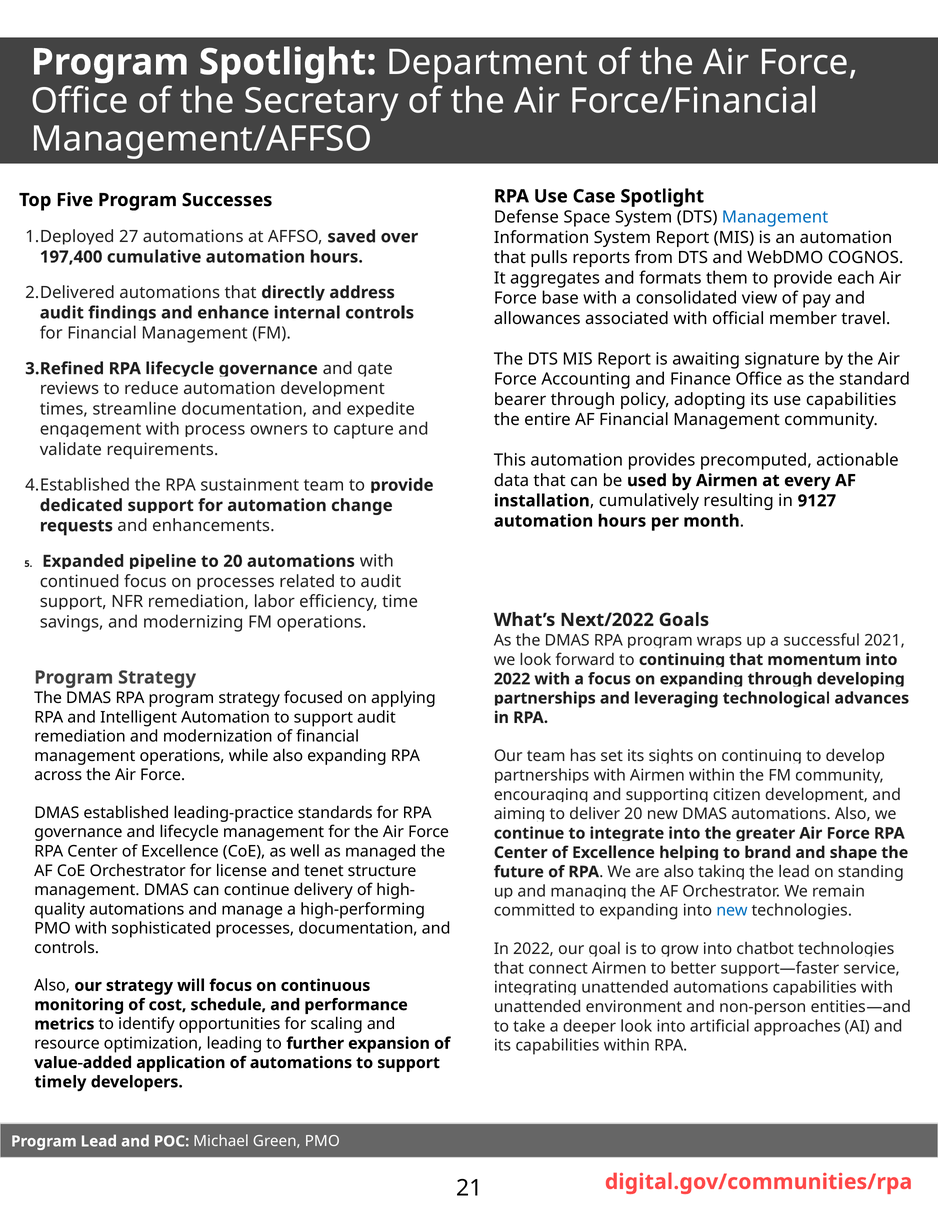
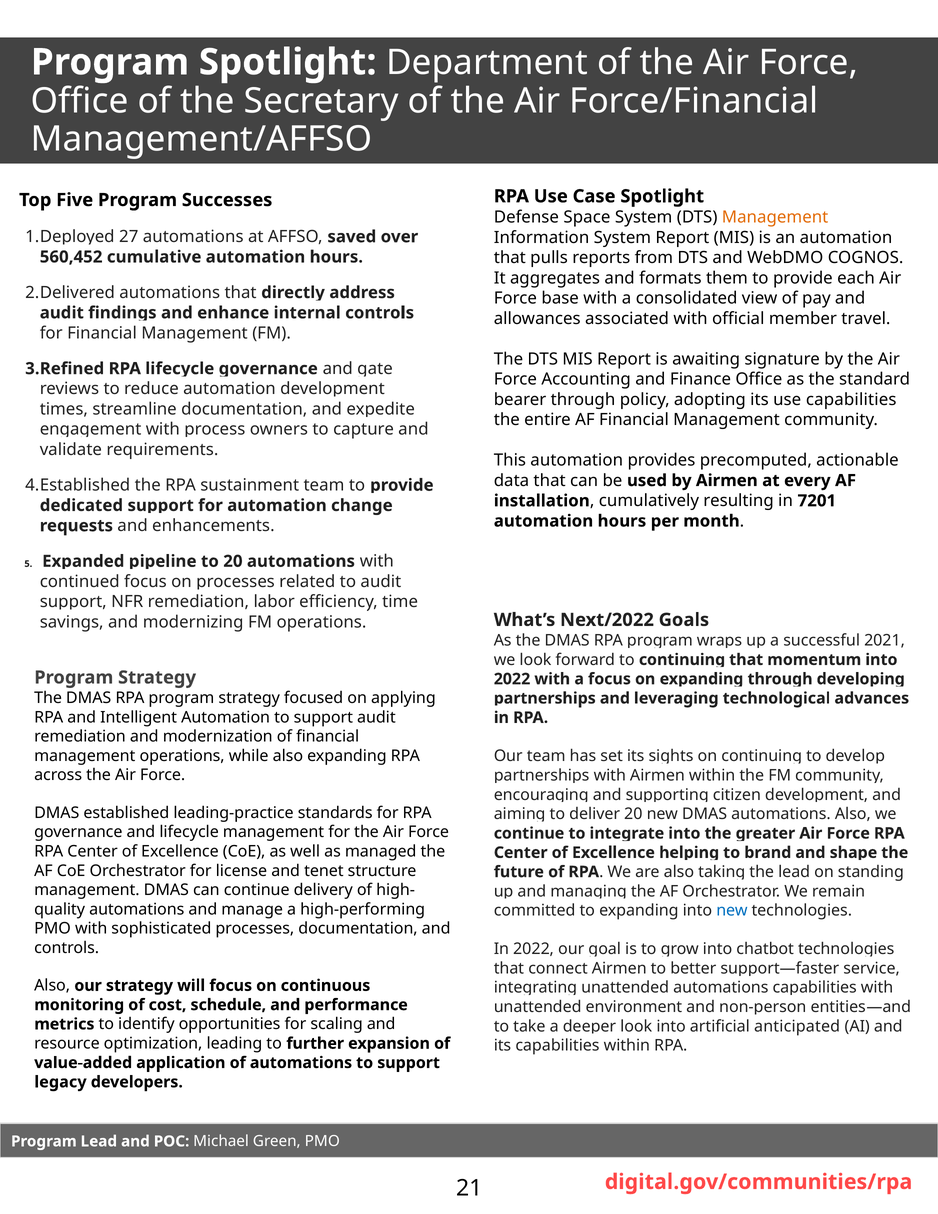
Management colour: blue -> orange (775, 217)
197,400: 197,400 -> 560,452 (71, 257)
9127: 9127 -> 7201 (817, 501)
approaches: approaches -> anticipated (797, 1026)
timely: timely -> legacy (60, 1082)
